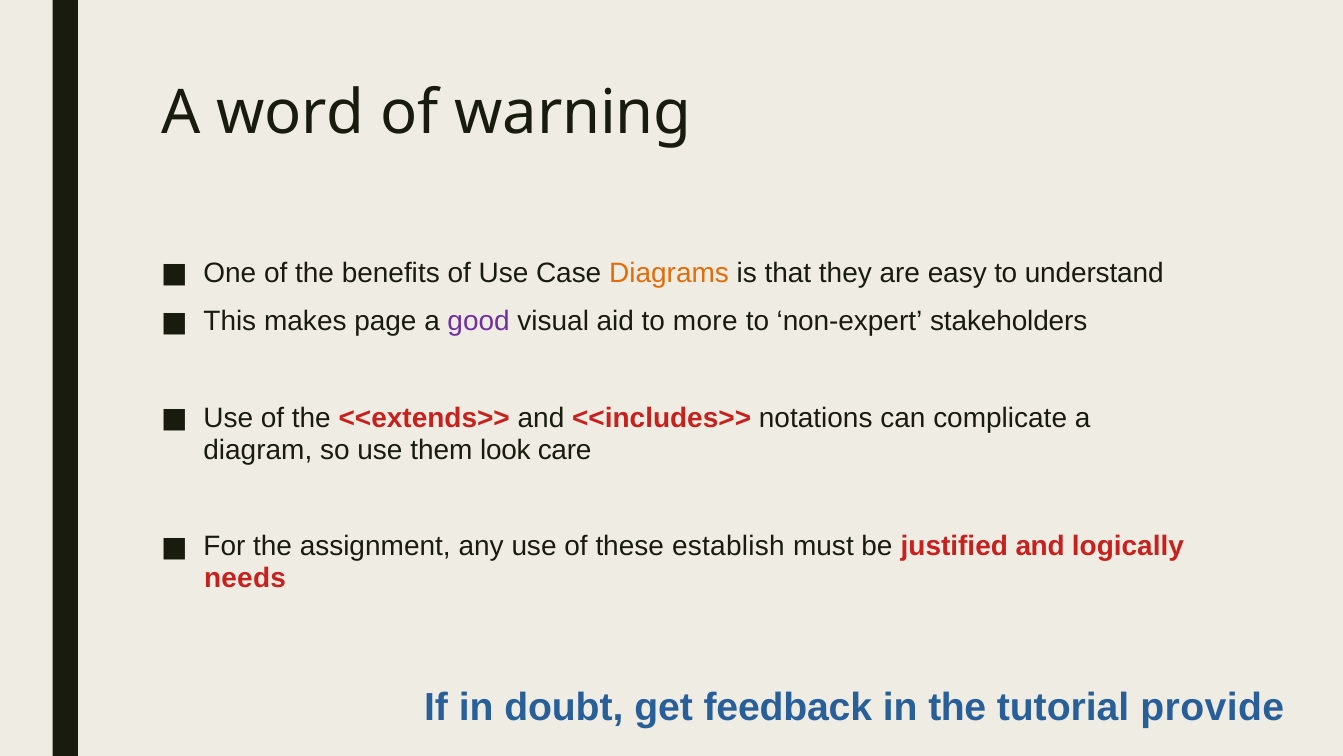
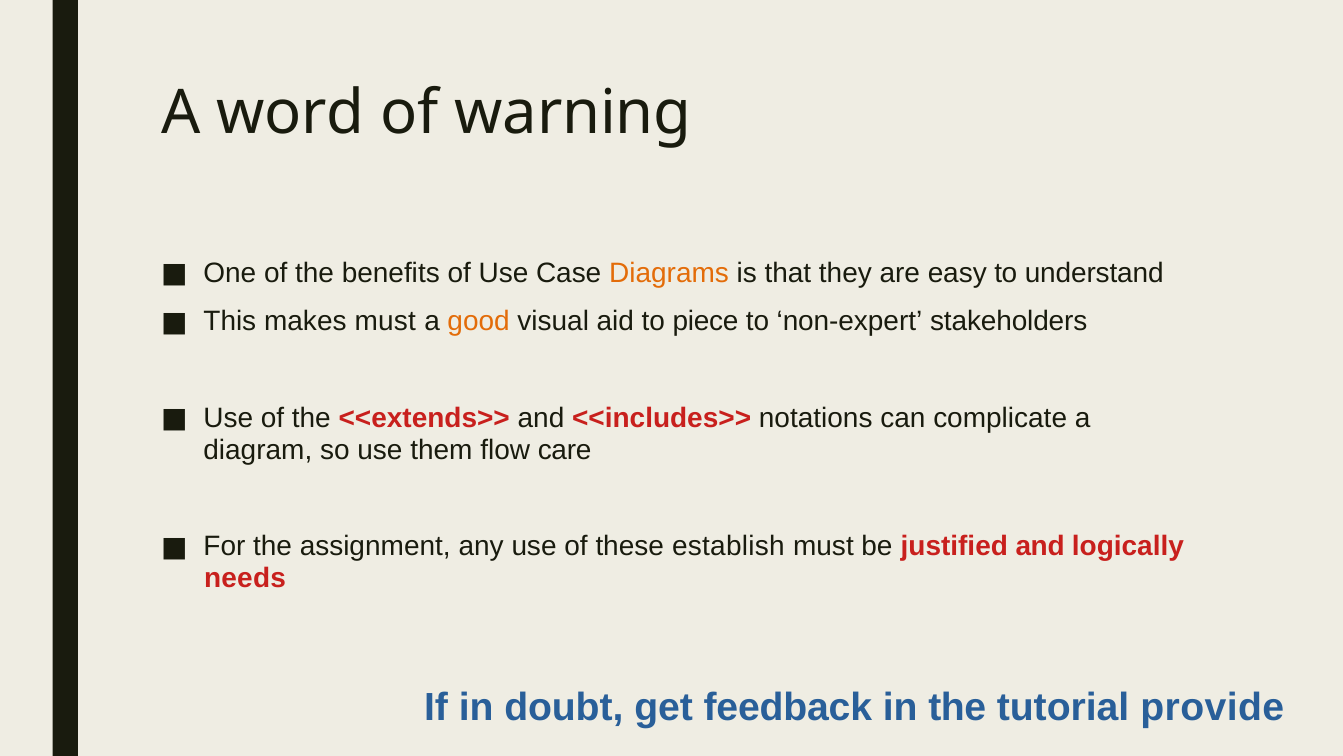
makes page: page -> must (385, 321)
good colour: purple -> orange (479, 321)
more: more -> piece (706, 321)
look: look -> flow (505, 450)
